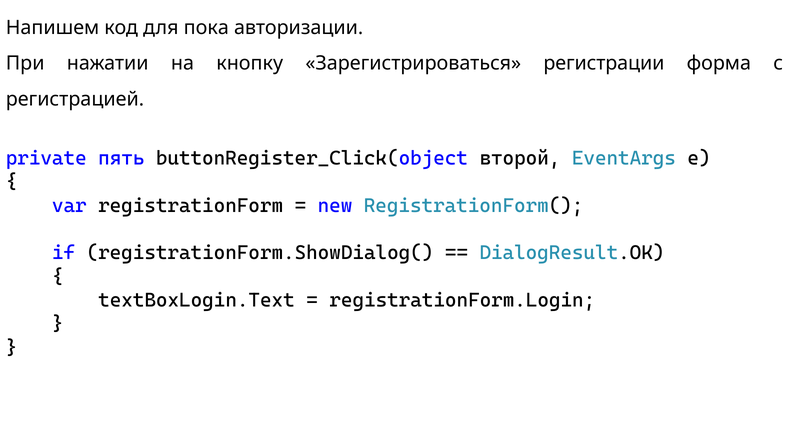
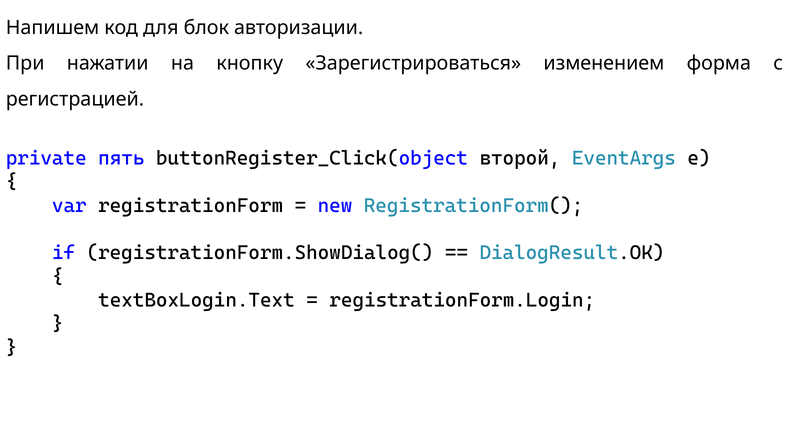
пока: пока -> блок (206, 28)
регистрации: регистрации -> изменением (604, 63)
